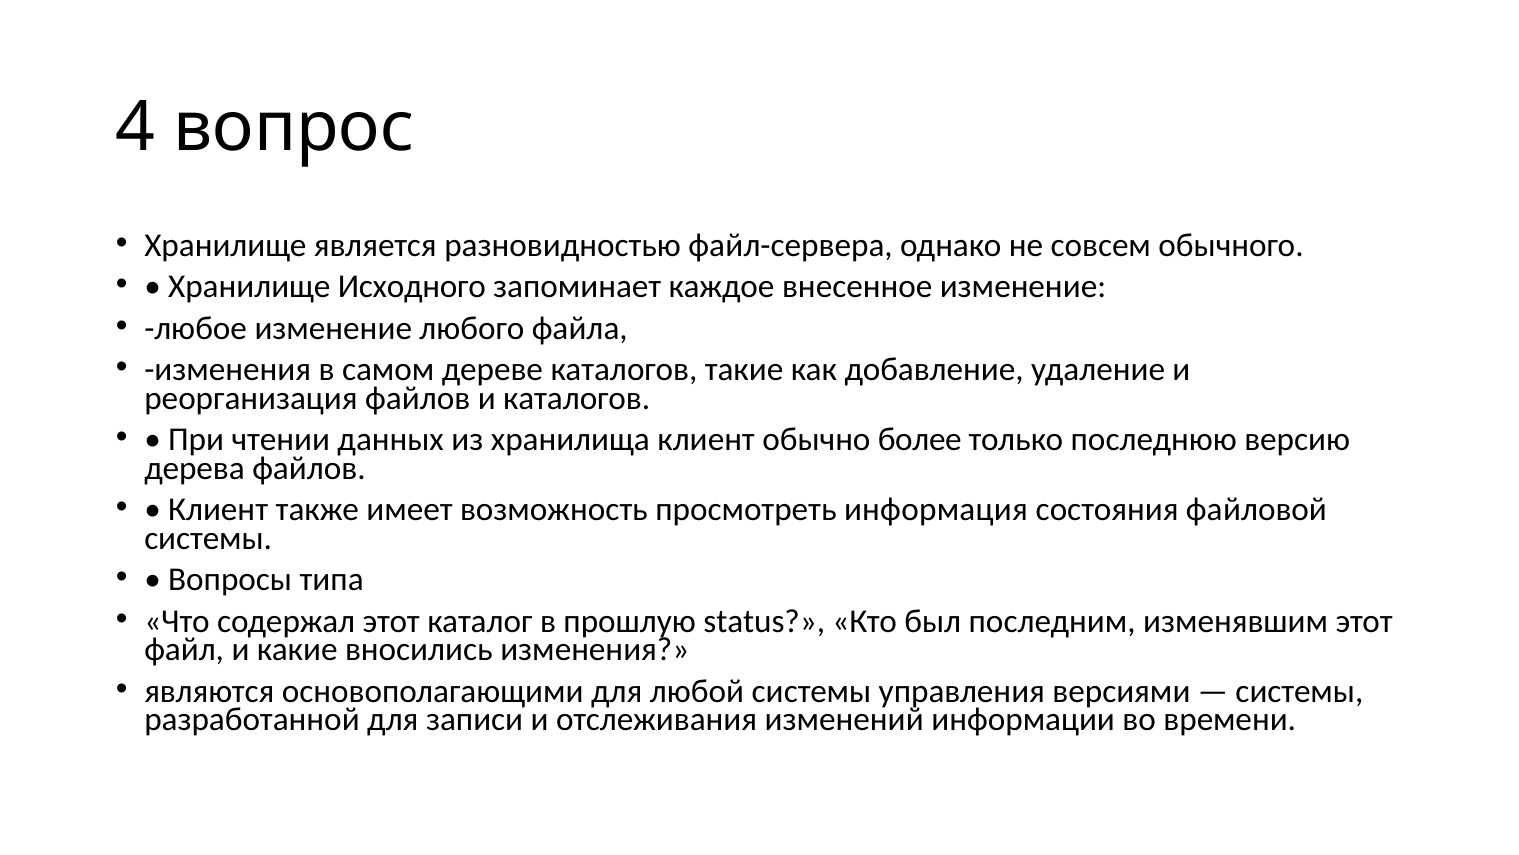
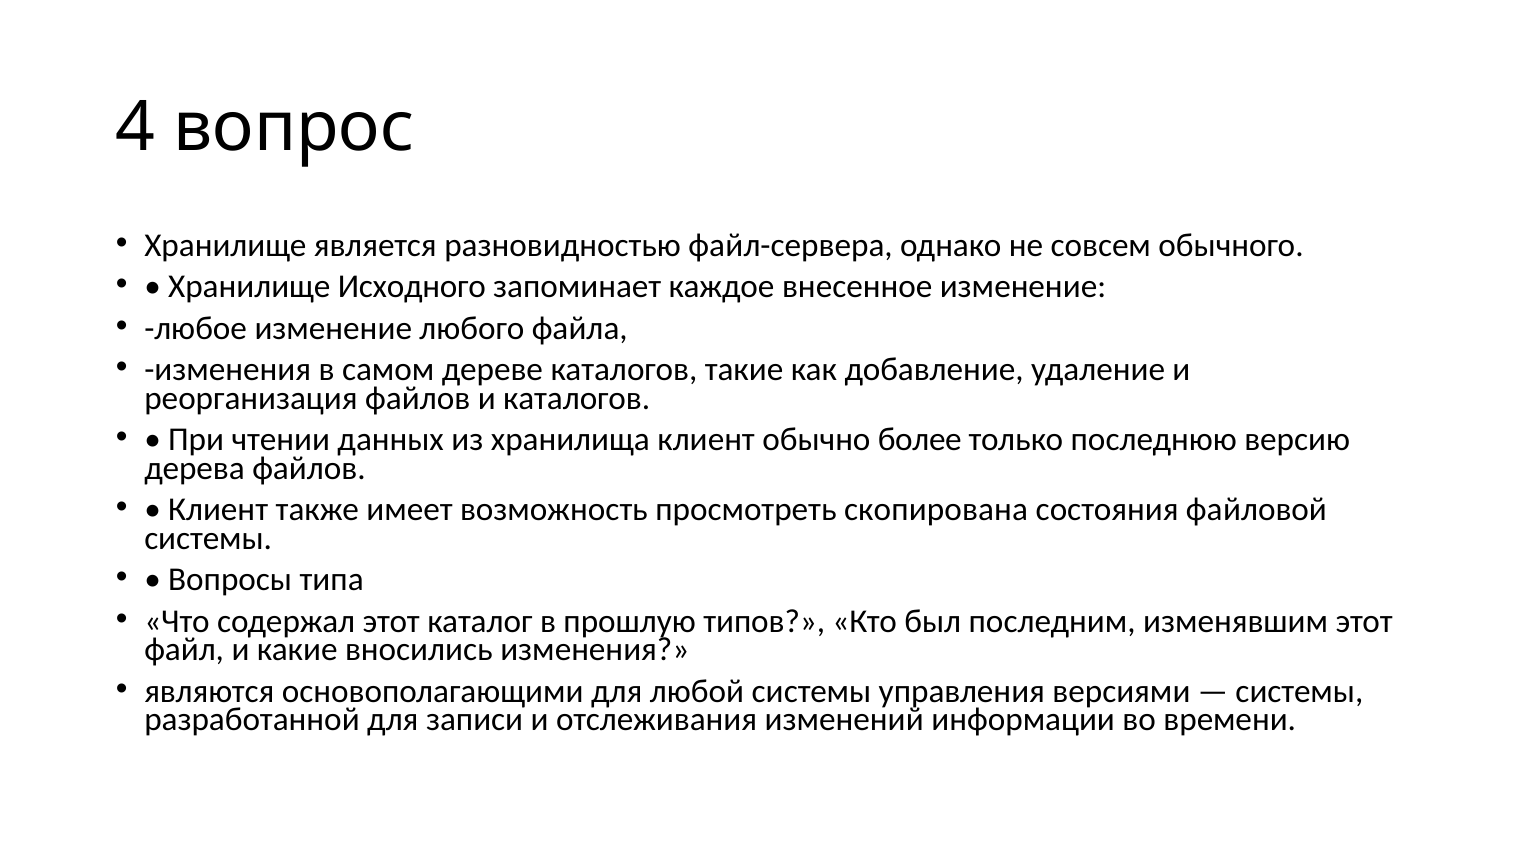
информация: информация -> скопирована (936, 509)
status: status -> типов (764, 621)
